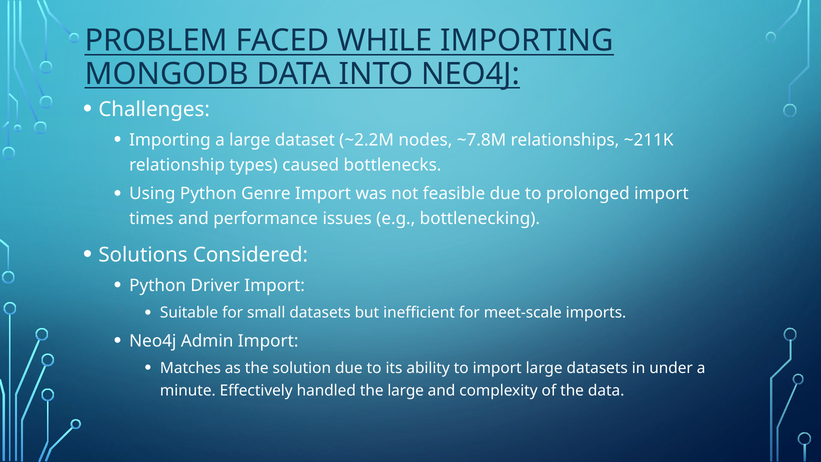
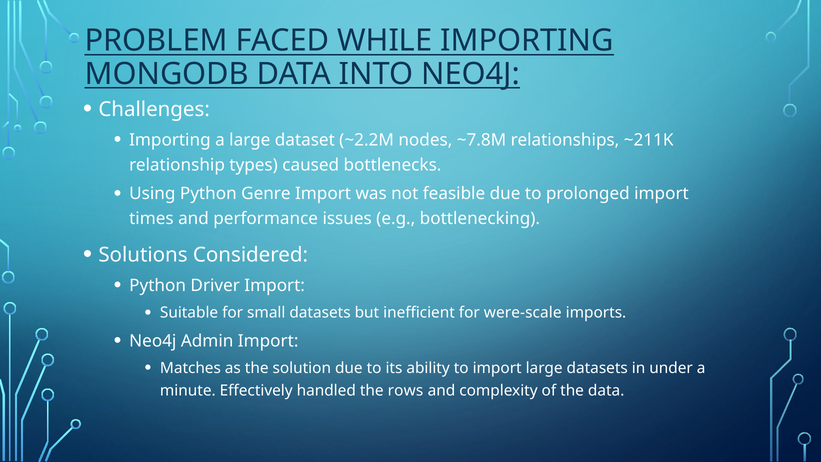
meet-scale: meet-scale -> were-scale (523, 313)
the large: large -> rows (406, 390)
